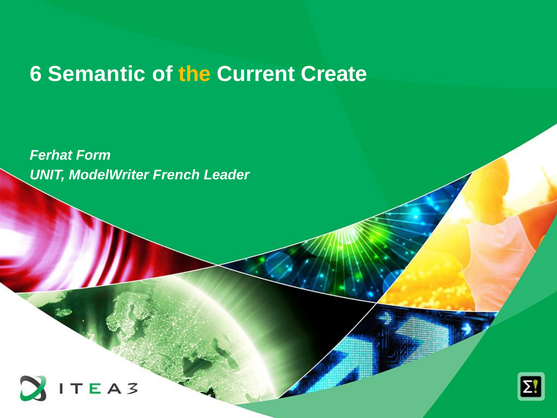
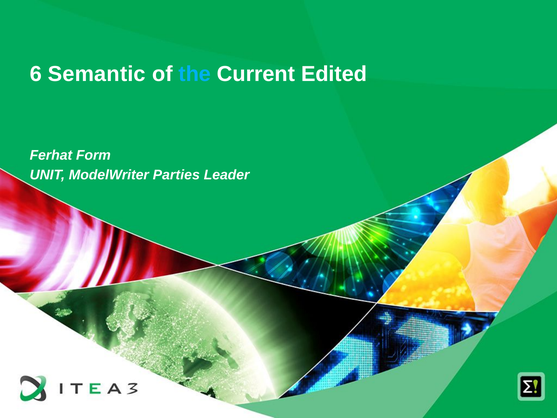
the colour: yellow -> light blue (195, 74)
Create: Create -> Edited (334, 74)
French: French -> Parties (176, 175)
